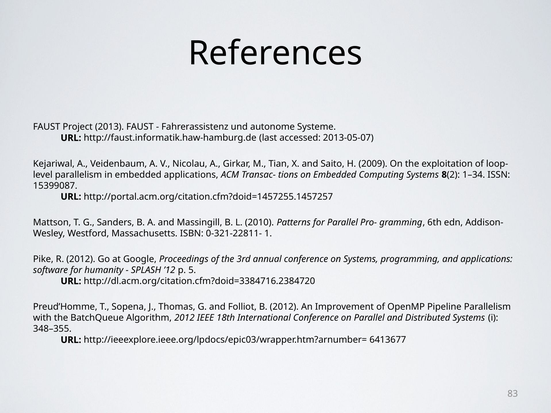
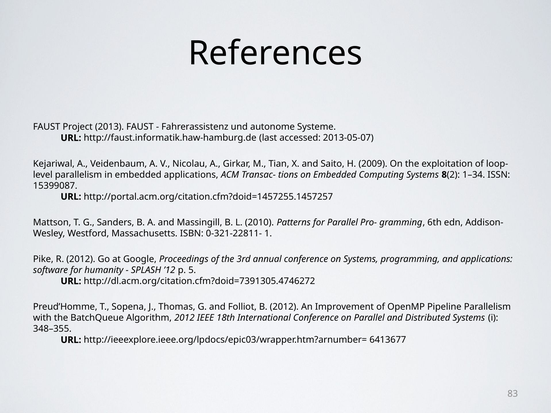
http://dl.acm.org/citation.cfm?doid=3384716.2384720: http://dl.acm.org/citation.cfm?doid=3384716.2384720 -> http://dl.acm.org/citation.cfm?doid=7391305.4746272 (199, 281)
